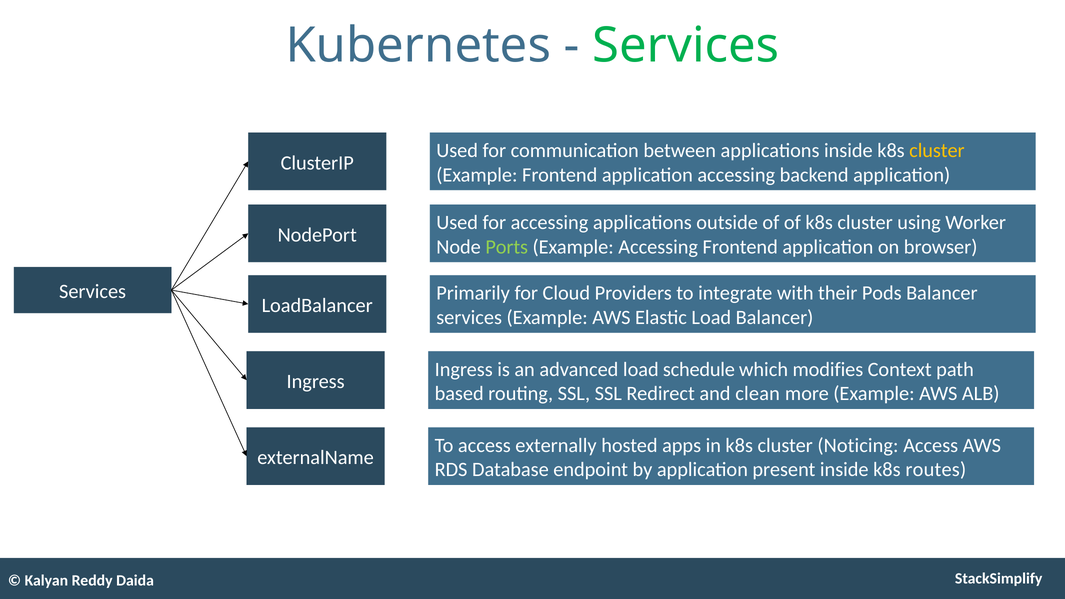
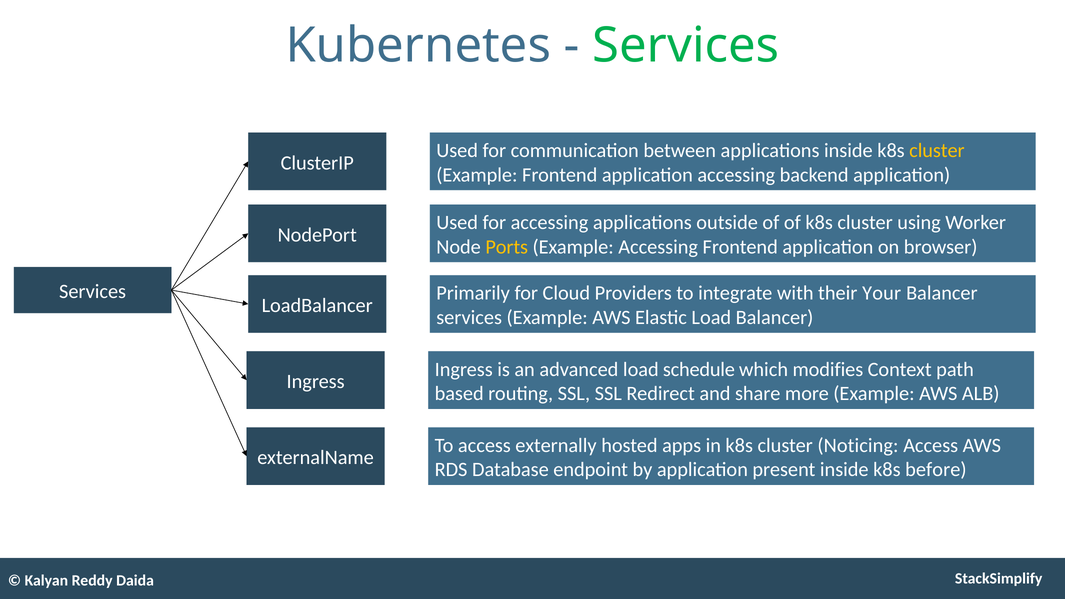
Ports colour: light green -> yellow (507, 247)
Pods: Pods -> Your (882, 293)
clean: clean -> share (758, 394)
routes: routes -> before (936, 470)
